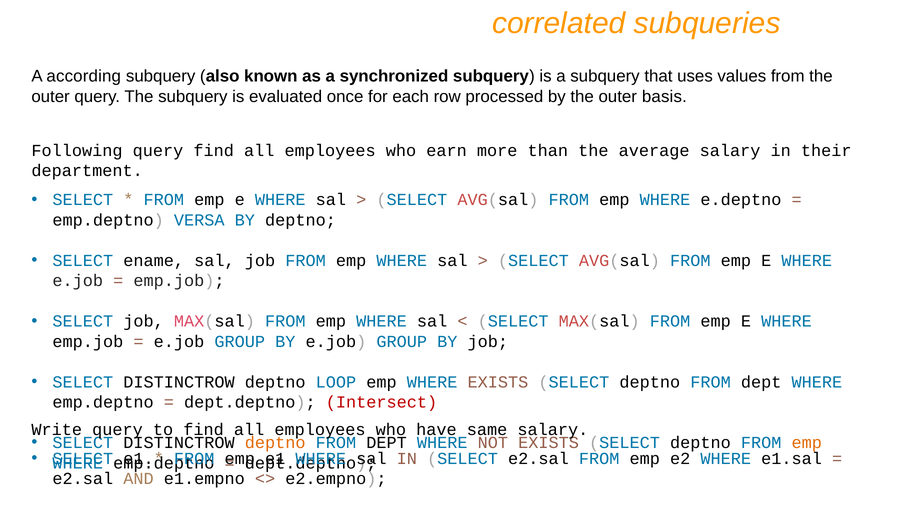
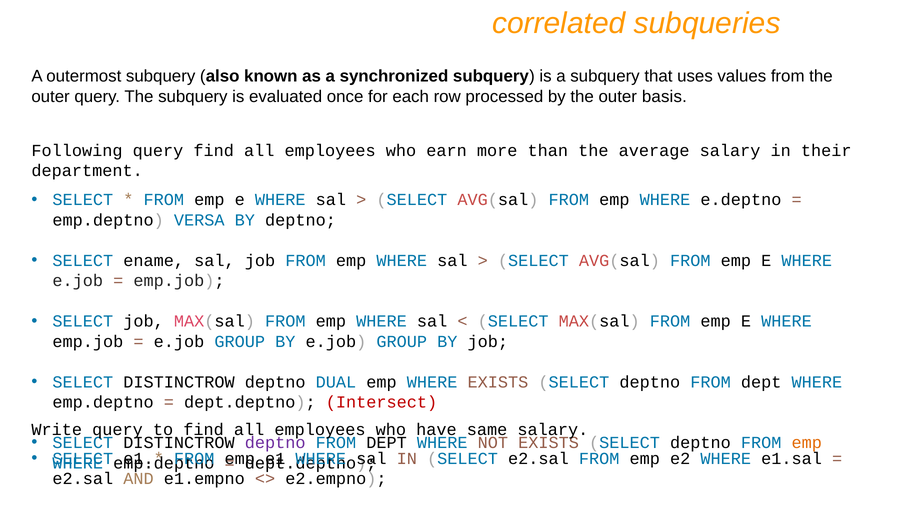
according: according -> outermost (84, 76)
LOOP: LOOP -> DUAL (336, 382)
deptno colour: orange -> purple (275, 443)
